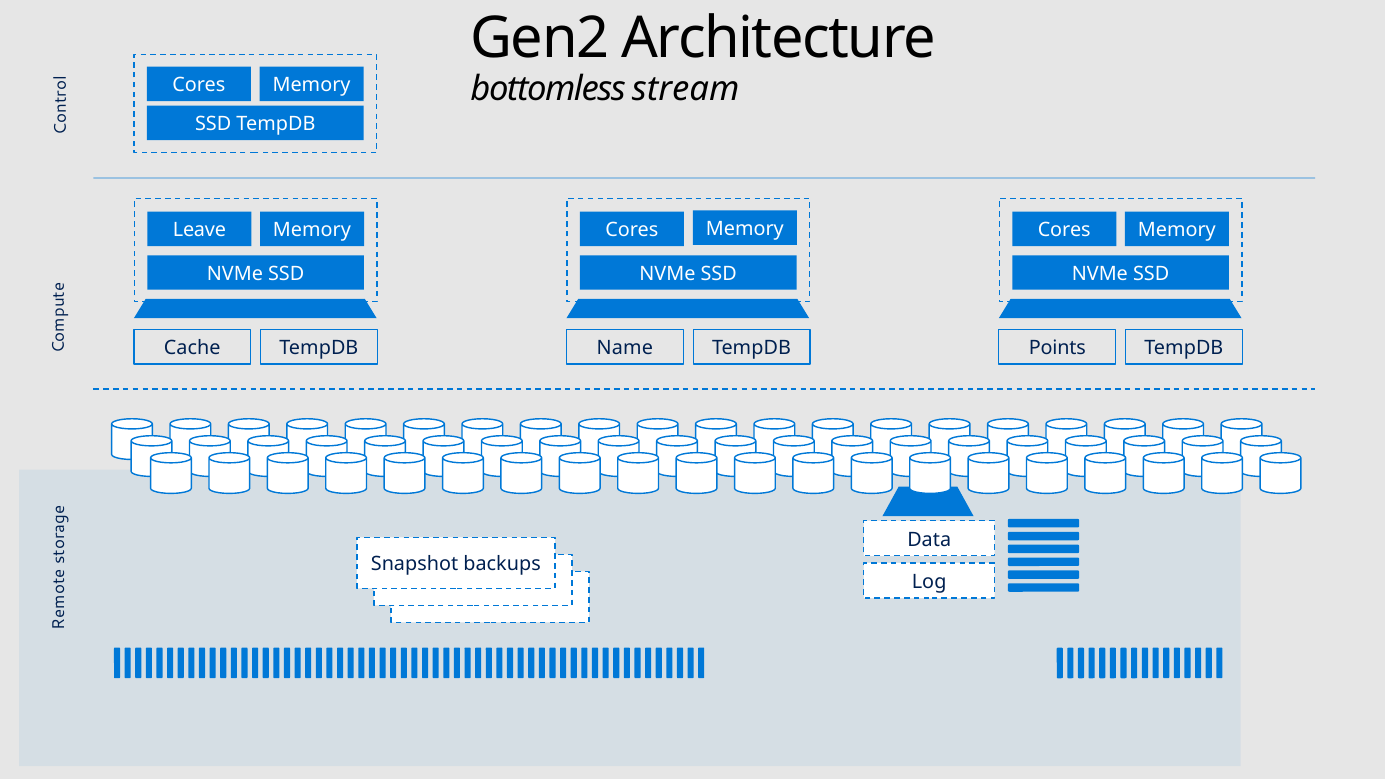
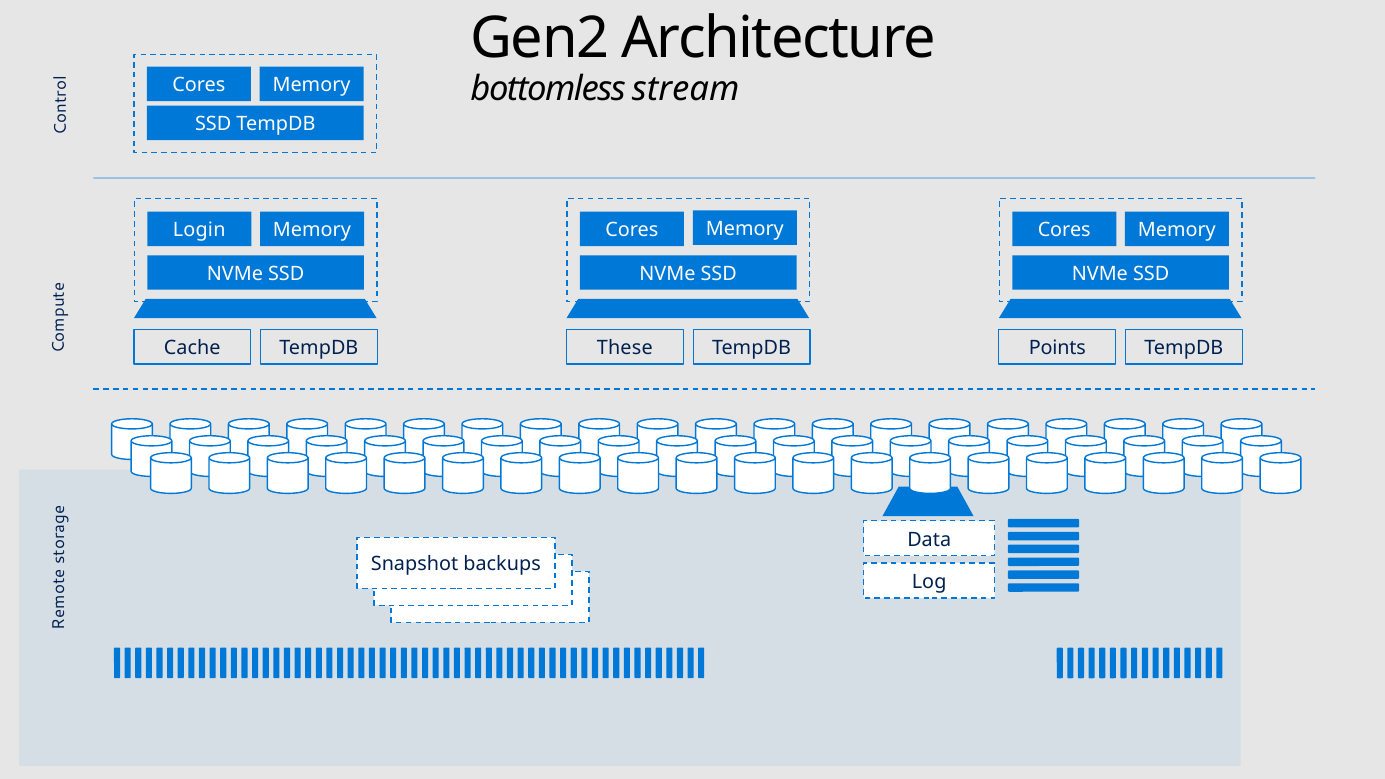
Leave: Leave -> Login (199, 230)
Name: Name -> These (625, 348)
